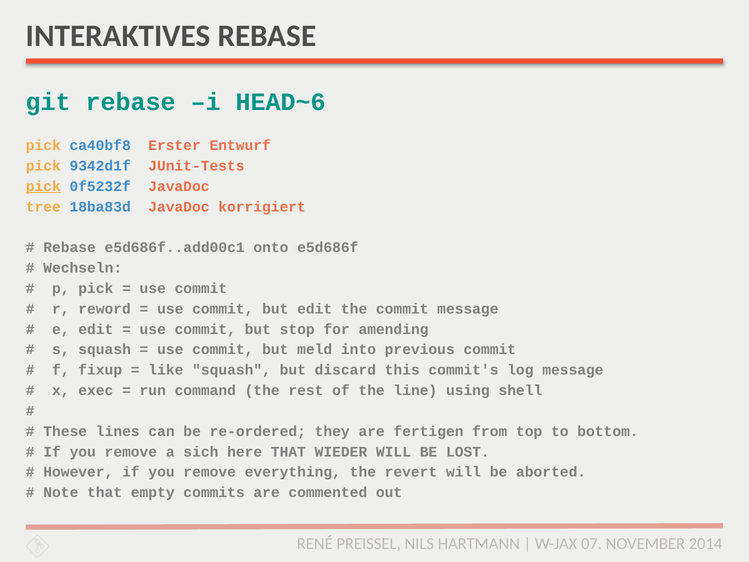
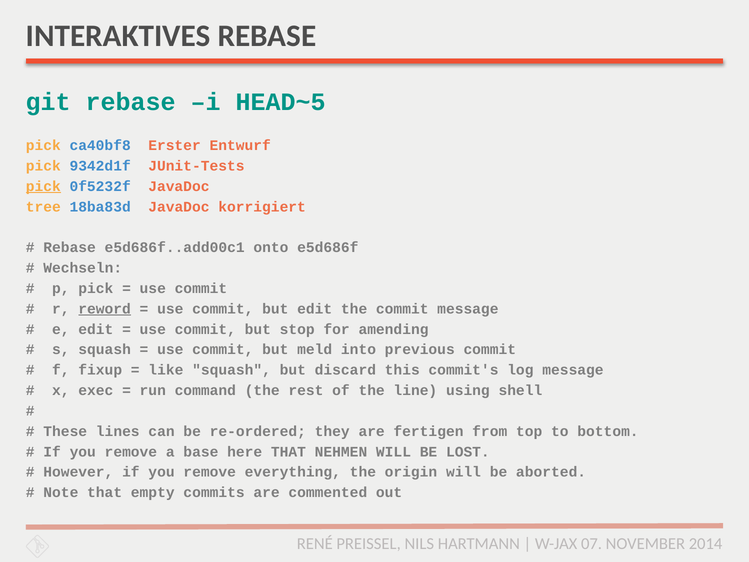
HEAD~6: HEAD~6 -> HEAD~5 (281, 102)
reword underline: none -> present (105, 309)
sich: sich -> base (201, 452)
WIEDER: WIEDER -> NEHMEN (341, 452)
revert: revert -> origin (411, 472)
